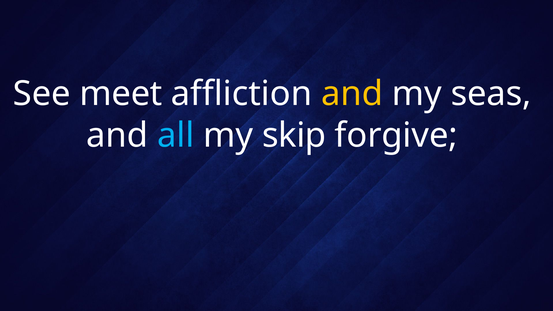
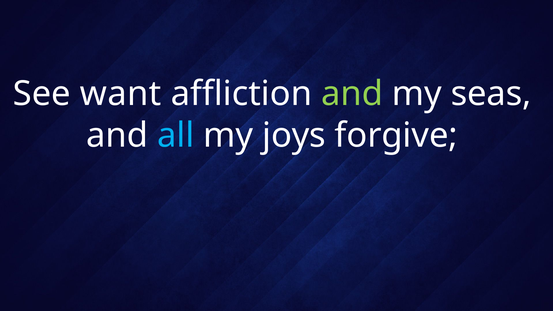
meet: meet -> want (121, 94)
and colour: yellow -> light green (352, 94)
skip: skip -> joys (294, 135)
